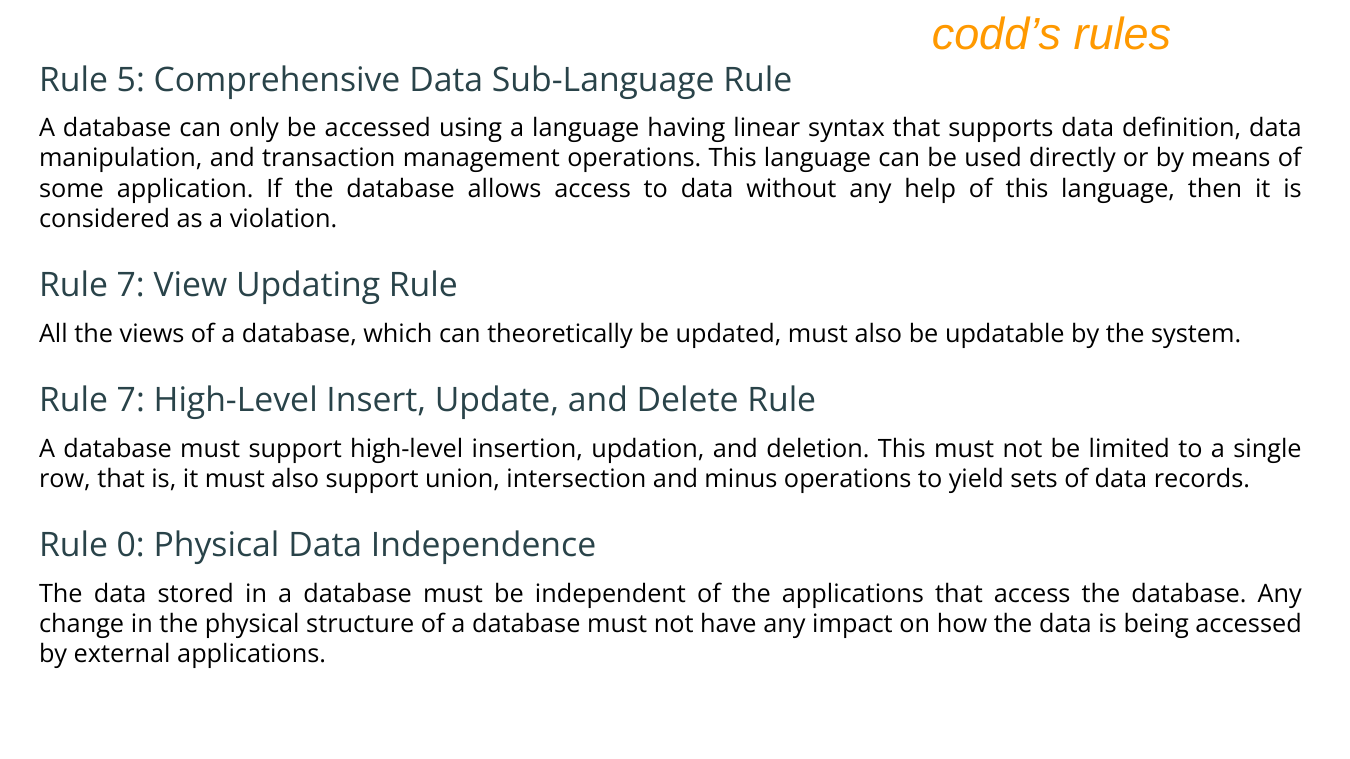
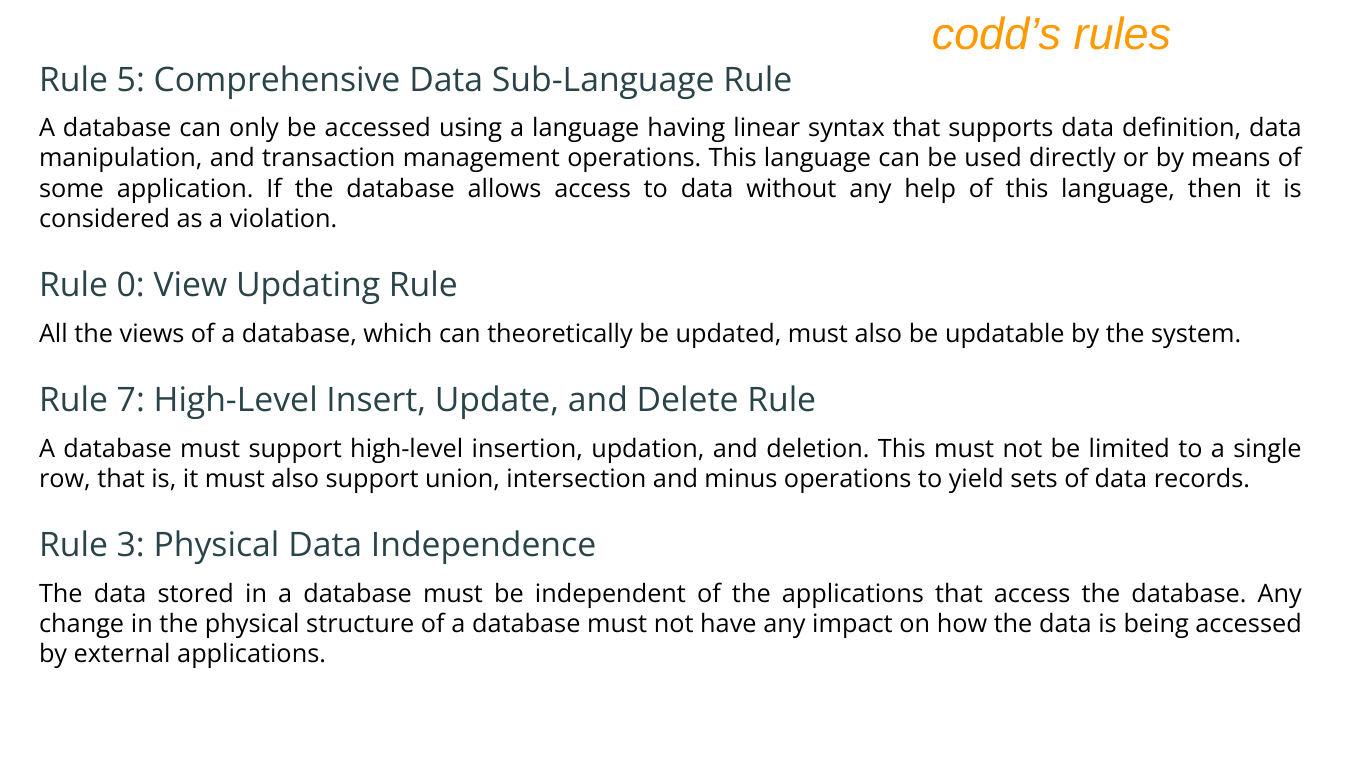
7: 7 -> 0 (131, 286)
0: 0 -> 3 (131, 546)
